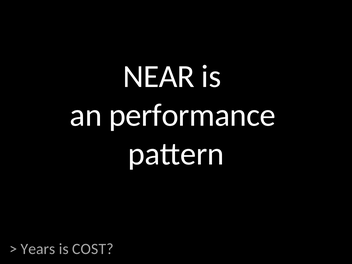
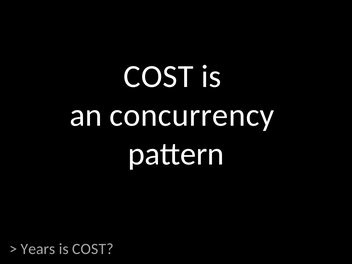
NEAR: NEAR -> COST (159, 76)
performance: performance -> concurrency (192, 115)
